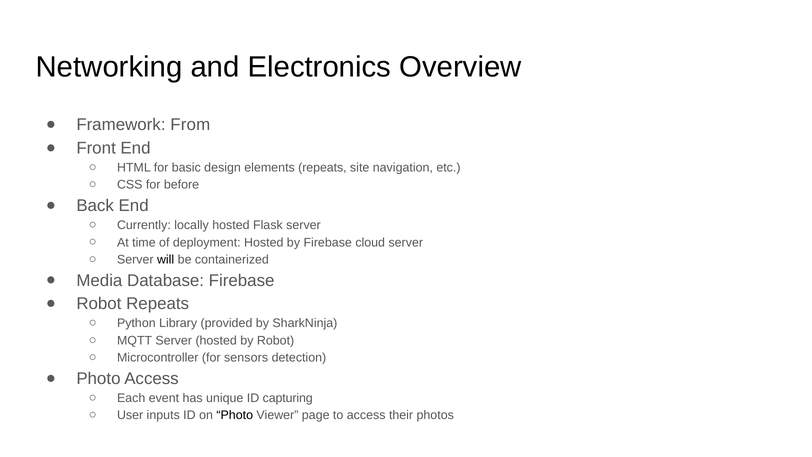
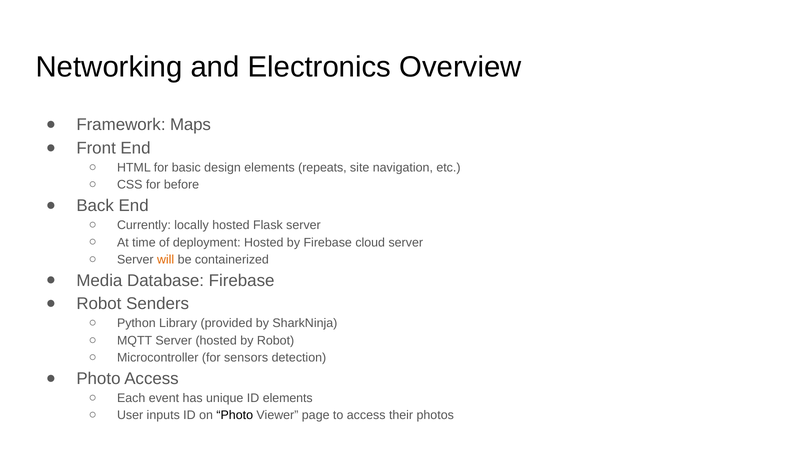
From: From -> Maps (190, 125)
will colour: black -> orange (166, 259)
Robot Repeats: Repeats -> Senders (158, 304)
ID capturing: capturing -> elements (288, 398)
